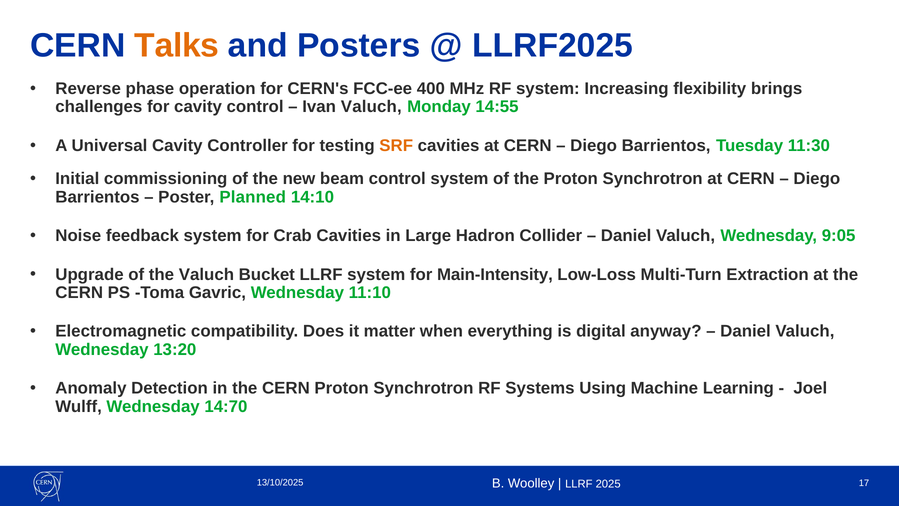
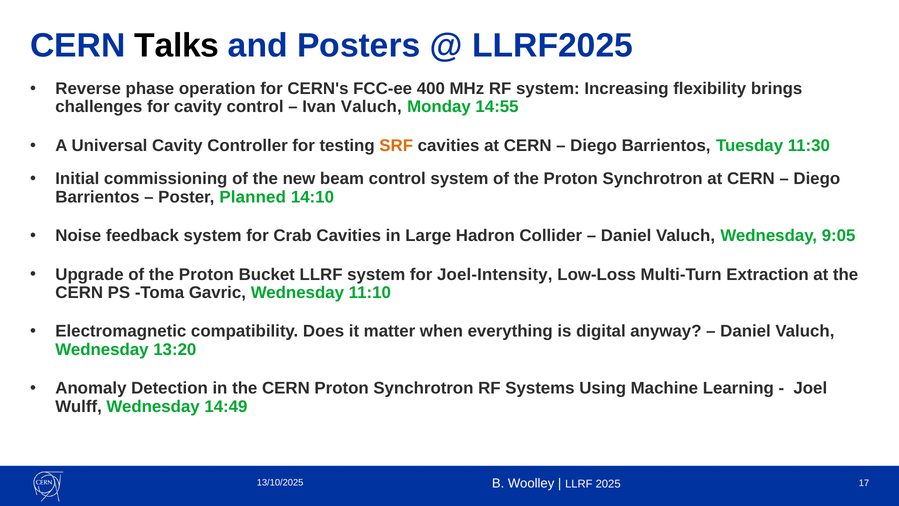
Talks colour: orange -> black (177, 46)
Upgrade of the Valuch: Valuch -> Proton (206, 274)
Main-Intensity: Main-Intensity -> Joel-Intensity (495, 274)
14:70: 14:70 -> 14:49 (226, 406)
